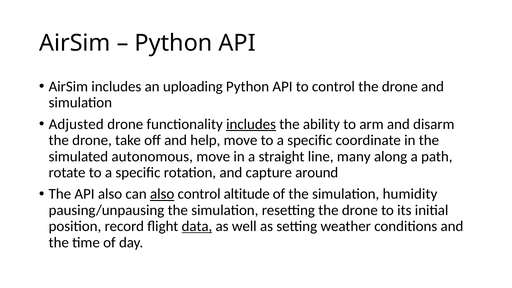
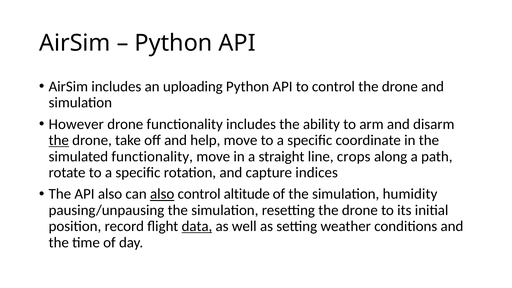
Adjusted: Adjusted -> However (76, 124)
includes underline: present -> none (251, 124)
the underline: none -> present (59, 140)
simulated autonomous: autonomous -> functionality (152, 156)
many: many -> crops (354, 156)
around: around -> indices (317, 173)
